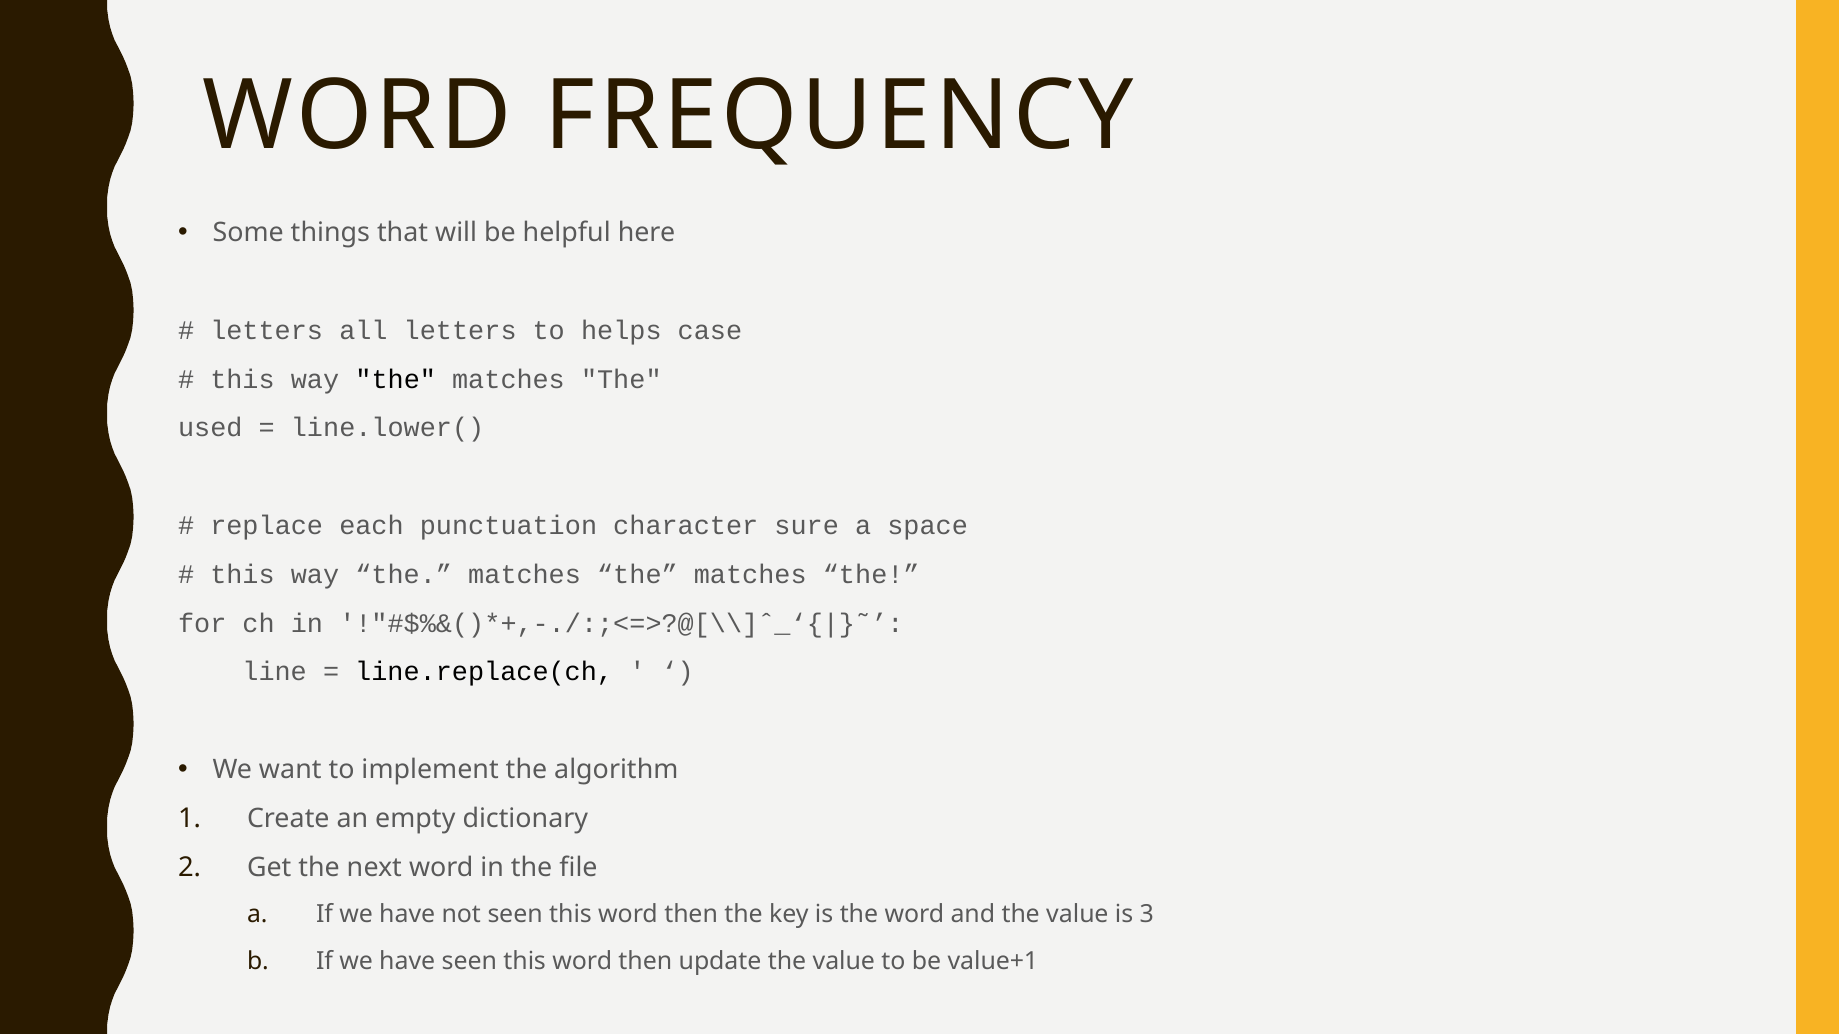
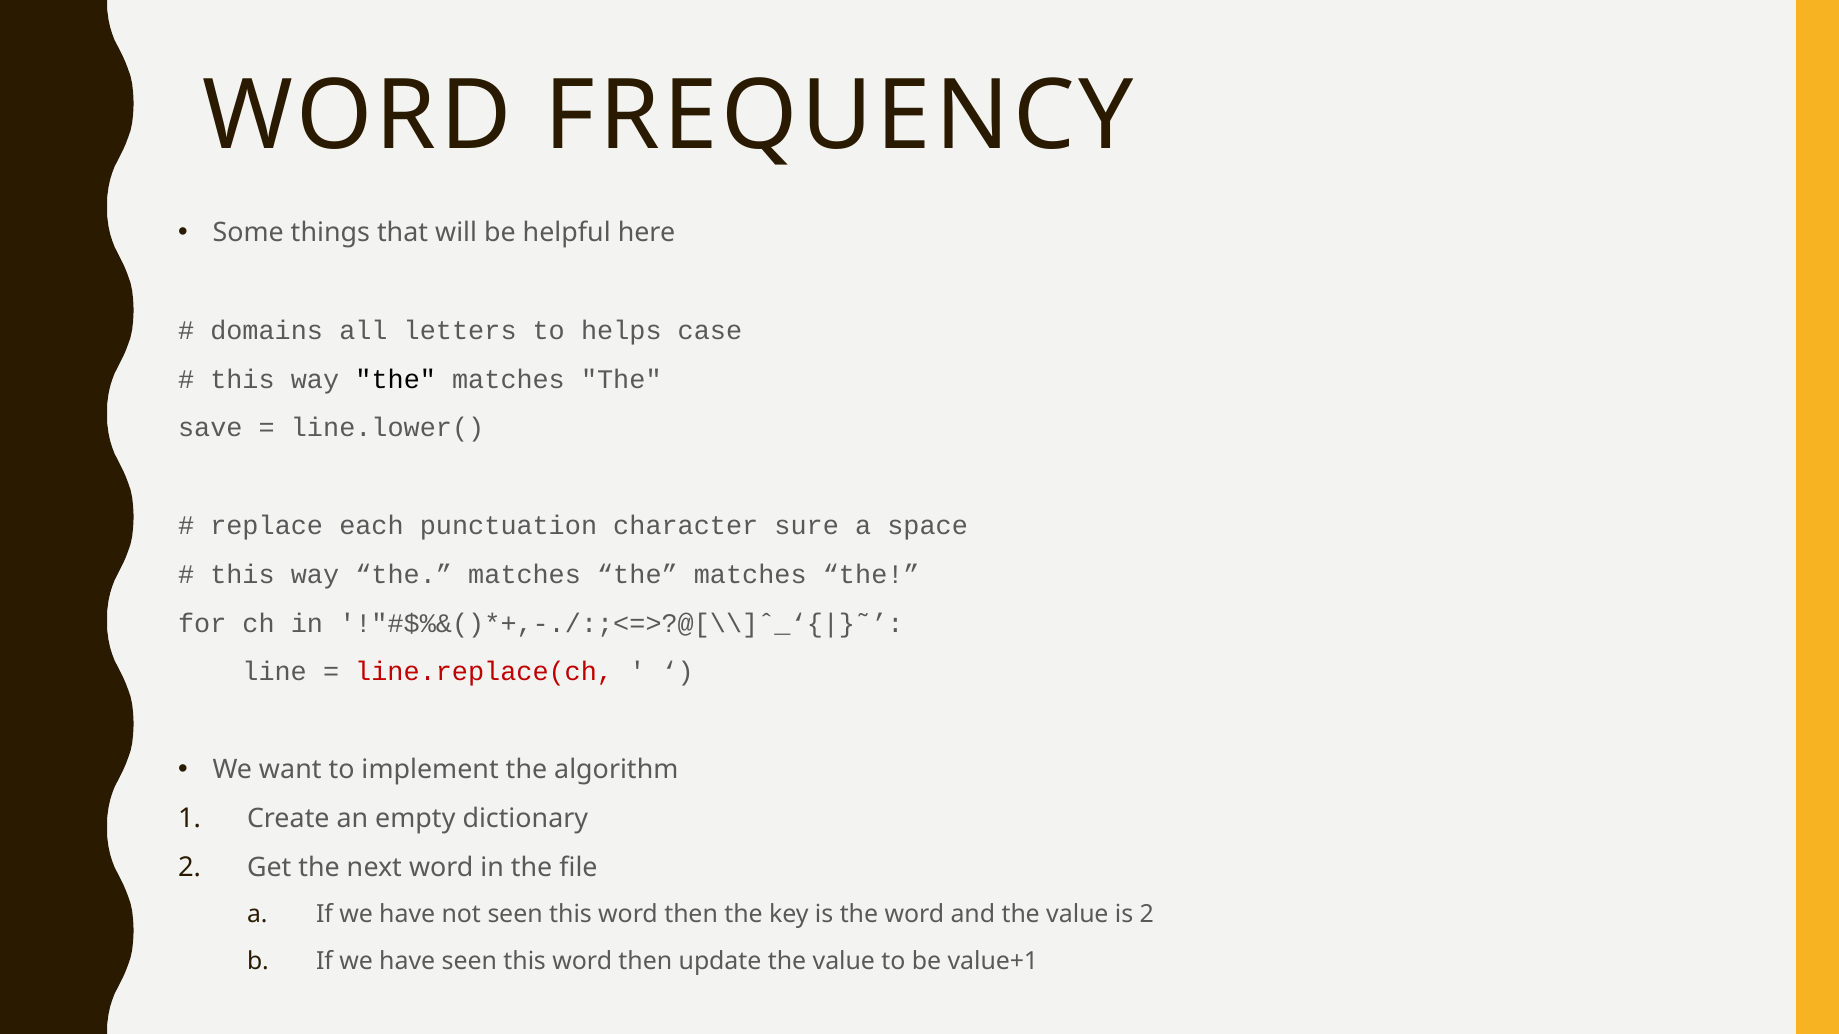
letters: letters -> domains (267, 331)
used: used -> save (210, 428)
line.replace(ch colour: black -> red (484, 672)
is 3: 3 -> 2 (1147, 915)
